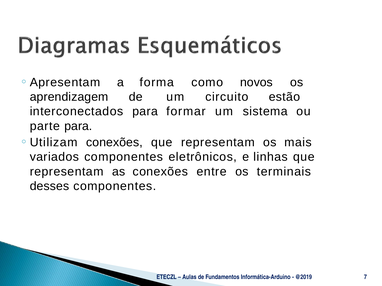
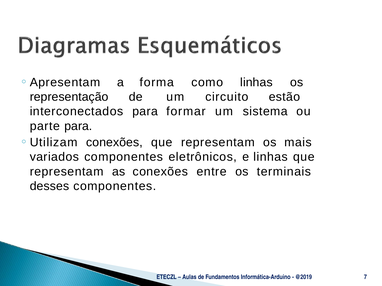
como novos: novos -> linhas (256, 82)
aprendizagem: aprendizagem -> representação (69, 97)
